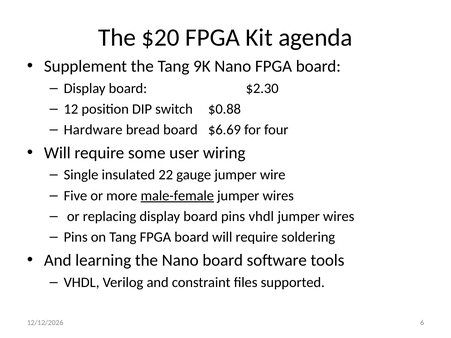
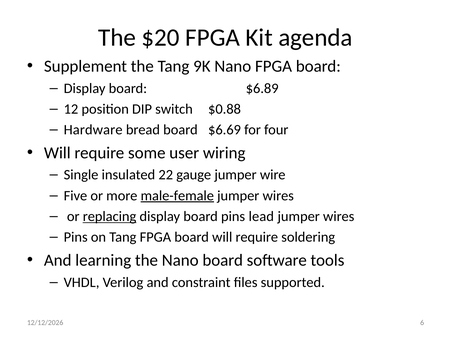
$2.30: $2.30 -> $6.89 (262, 88)
replacing underline: none -> present (110, 217)
pins vhdl: vhdl -> lead (261, 217)
